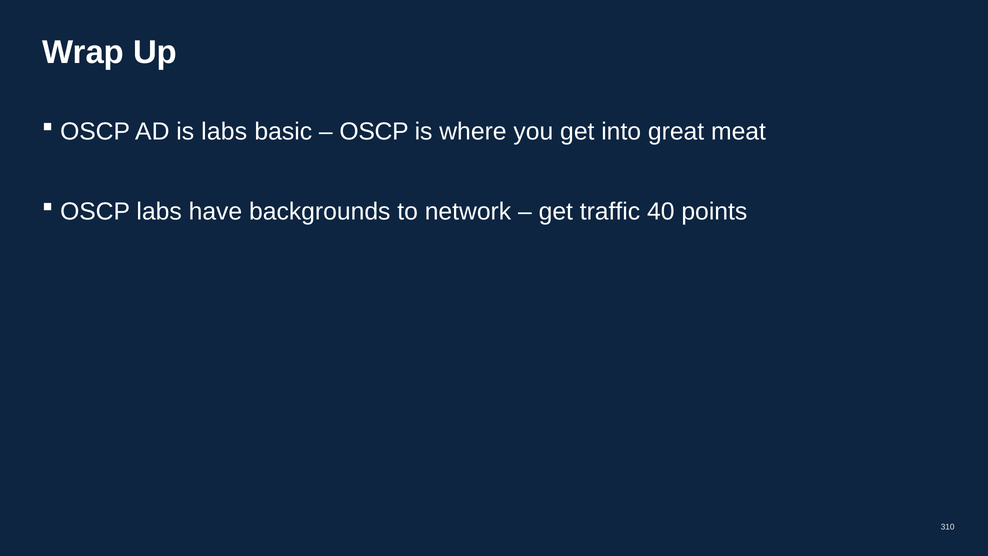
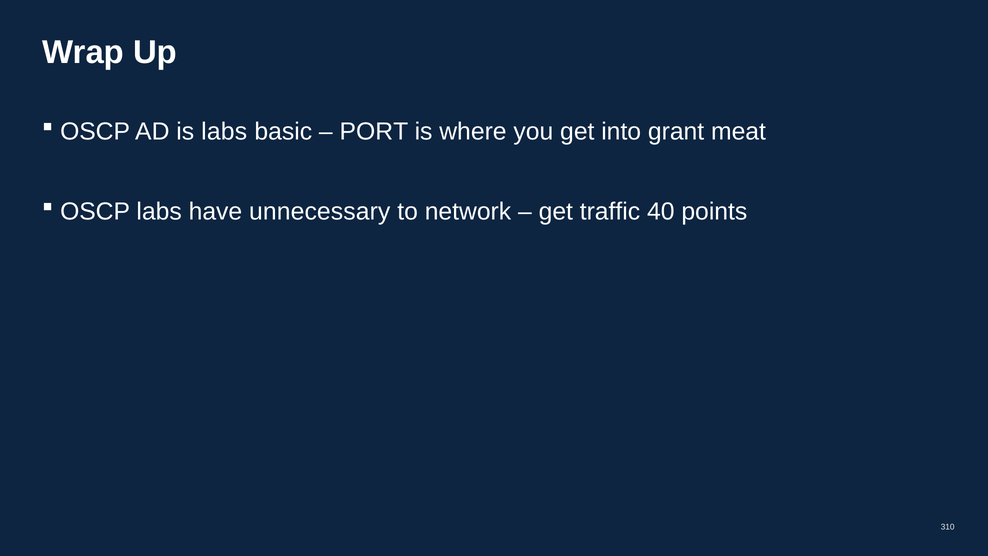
OSCP: OSCP -> PORT (374, 131)
great: great -> grant (676, 131)
backgrounds: backgrounds -> unnecessary (320, 211)
